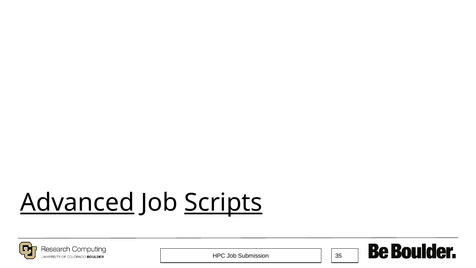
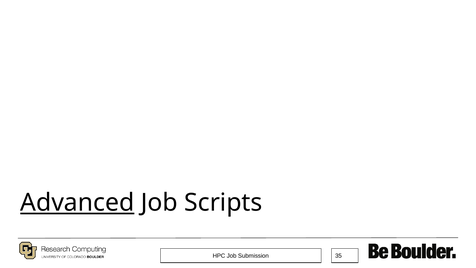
Scripts underline: present -> none (223, 203)
